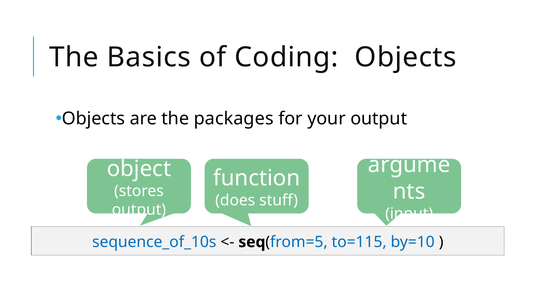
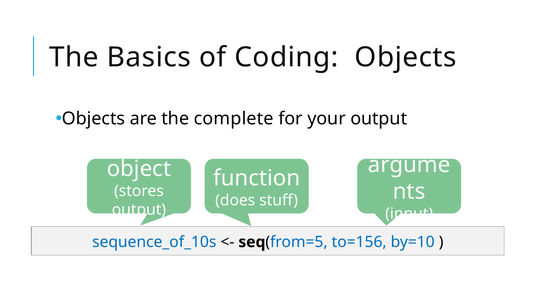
packages: packages -> complete (234, 119)
to=115: to=115 -> to=156 (359, 242)
